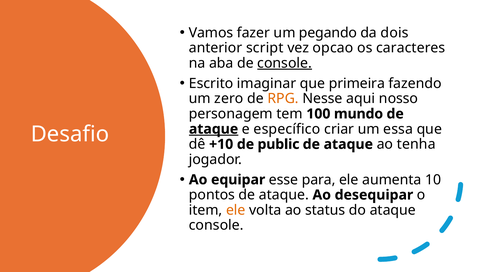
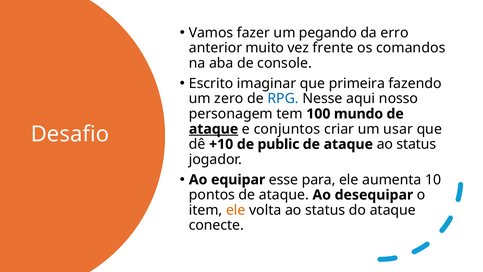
dois: dois -> erro (395, 33)
script: script -> muito (265, 48)
opcao: opcao -> frente (333, 48)
caracteres: caracteres -> comandos (411, 48)
console underline: present -> none (285, 63)
RPG colour: orange -> blue (283, 99)
específico: específico -> conjuntos (287, 129)
essa: essa -> usar (398, 129)
ataque ao tenha: tenha -> status (416, 144)
console: console -> conecte (216, 225)
